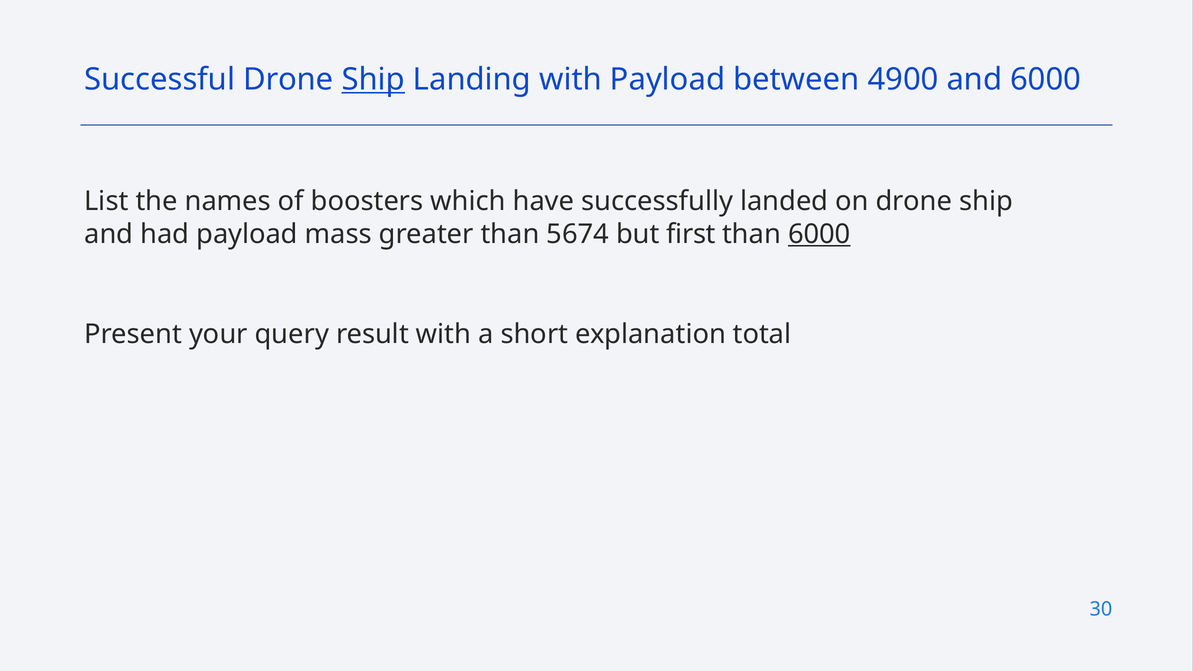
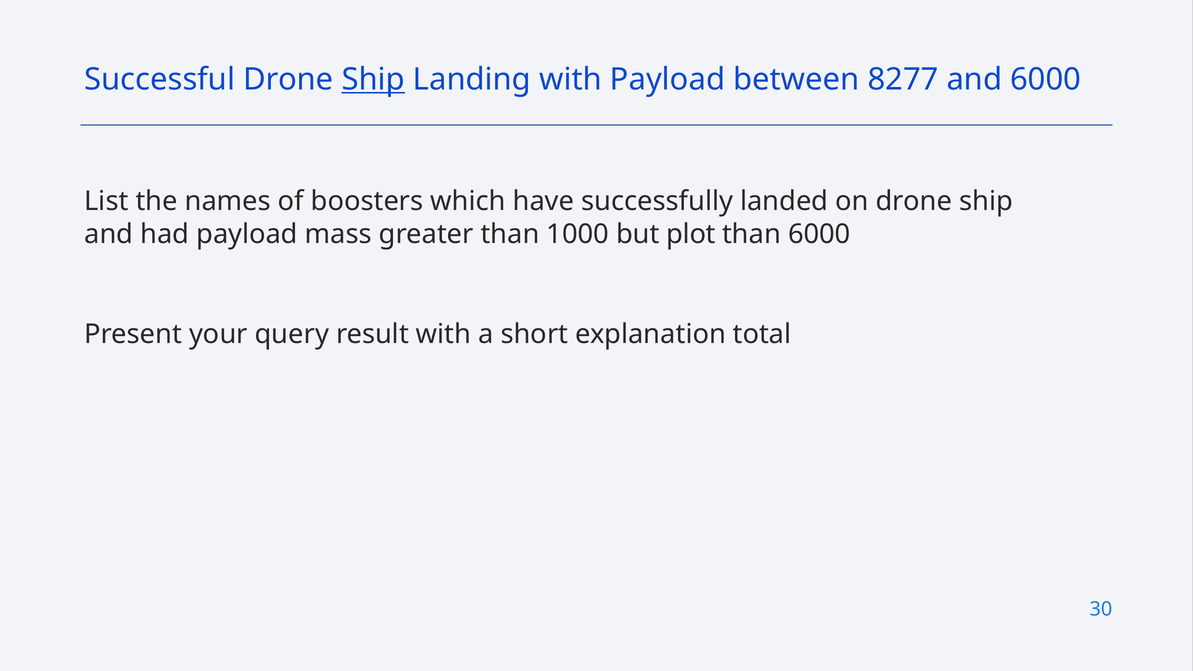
4900: 4900 -> 8277 (903, 79)
5674: 5674 -> 1000 (578, 234)
first: first -> plot (691, 234)
6000 underline: present -> none (819, 234)
